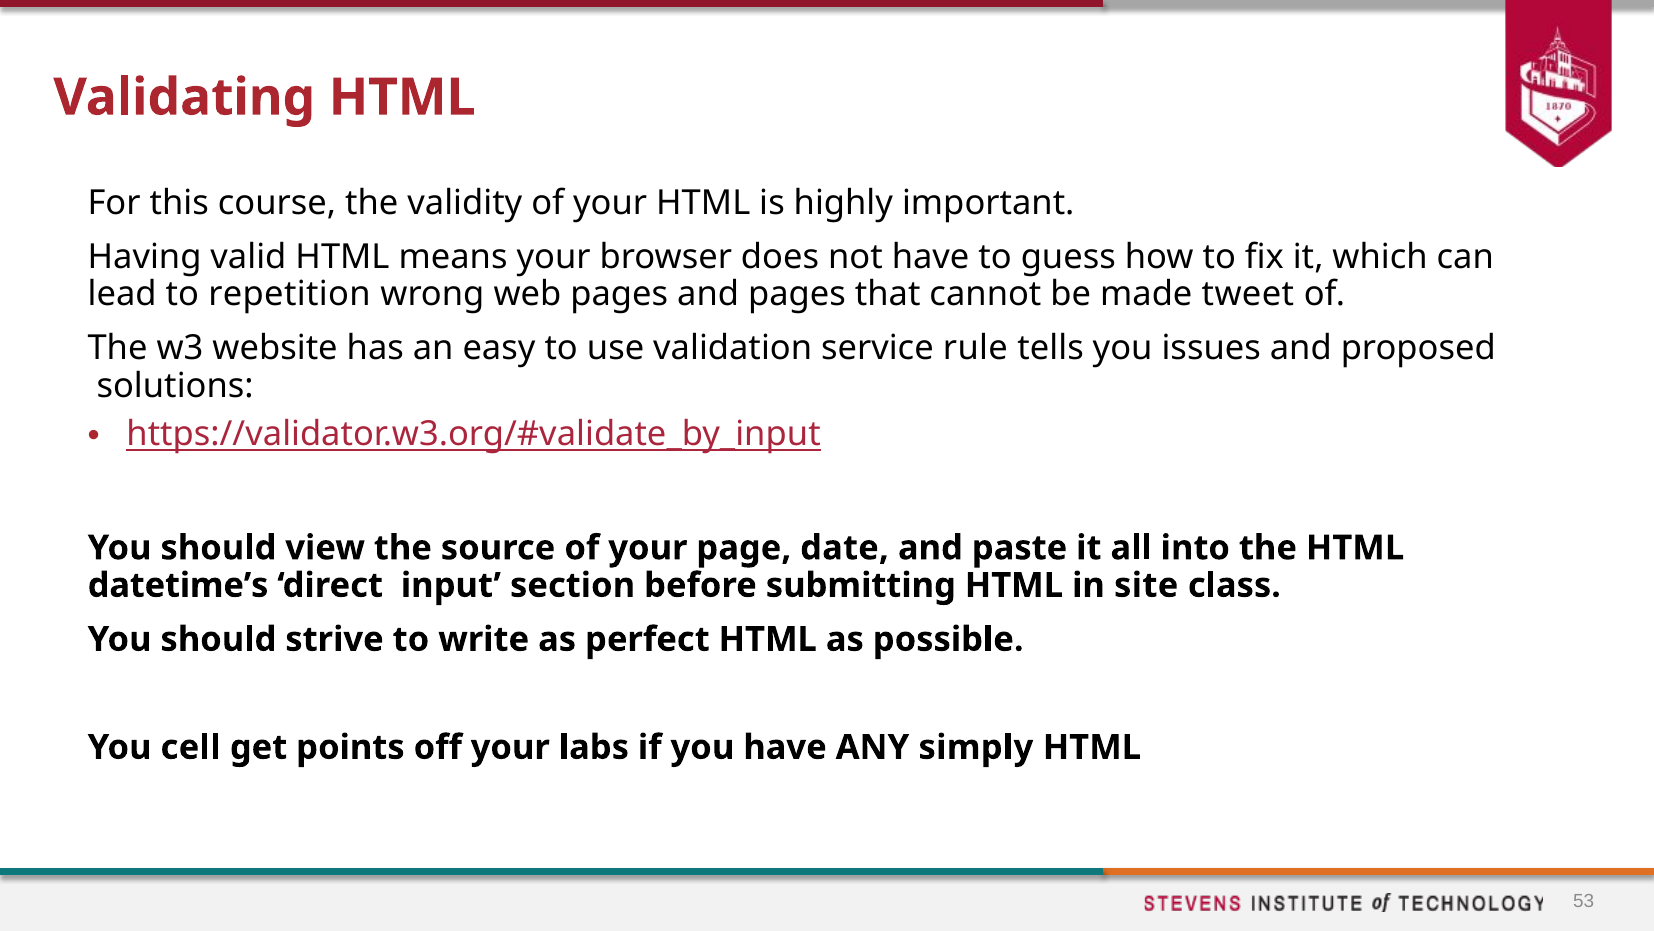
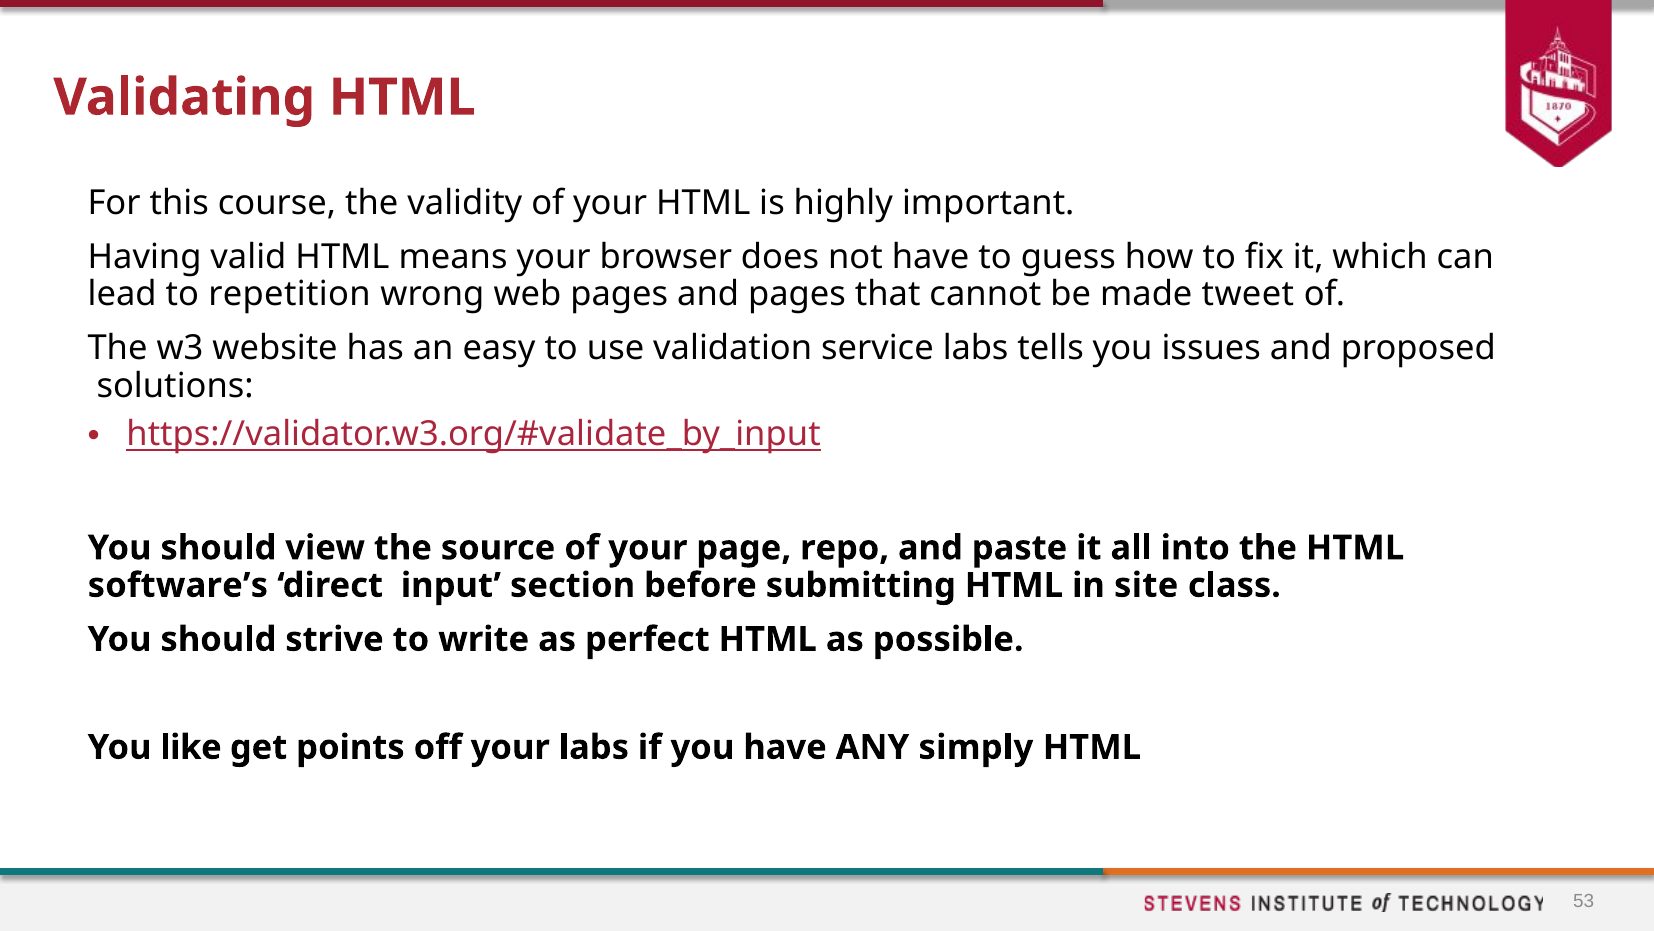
service rule: rule -> labs (976, 348)
date: date -> repo (845, 548)
datetime’s: datetime’s -> software’s (178, 585)
cell: cell -> like (191, 747)
